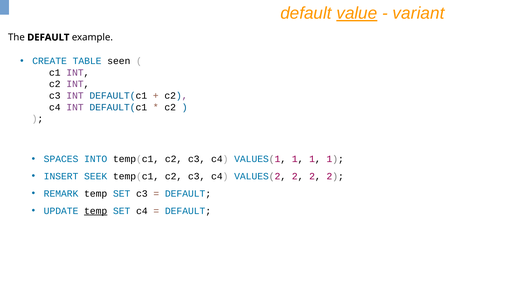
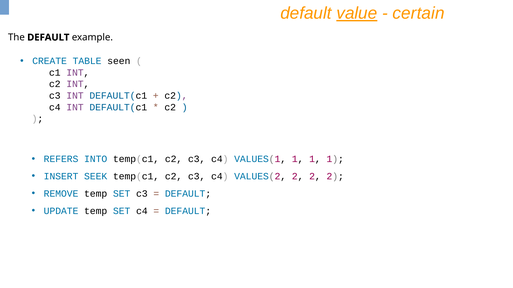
variant: variant -> certain (419, 13)
SPACES: SPACES -> REFERS (61, 159)
REMARK: REMARK -> REMOVE (61, 194)
temp underline: present -> none (96, 211)
